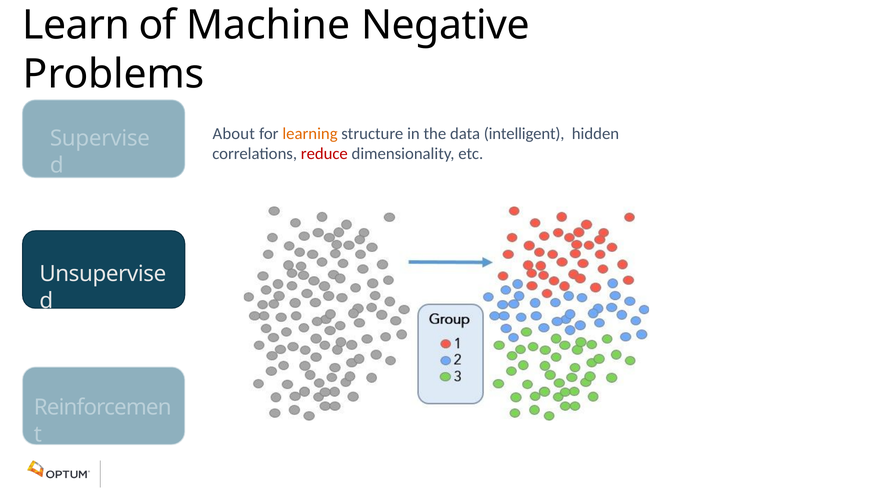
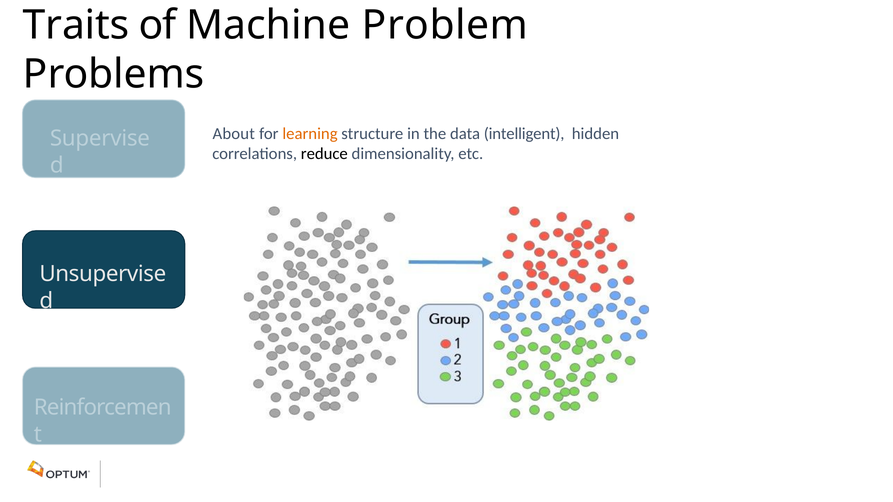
Learn: Learn -> Traits (76, 25)
Negative: Negative -> Problem (445, 25)
reduce colour: red -> black (324, 154)
